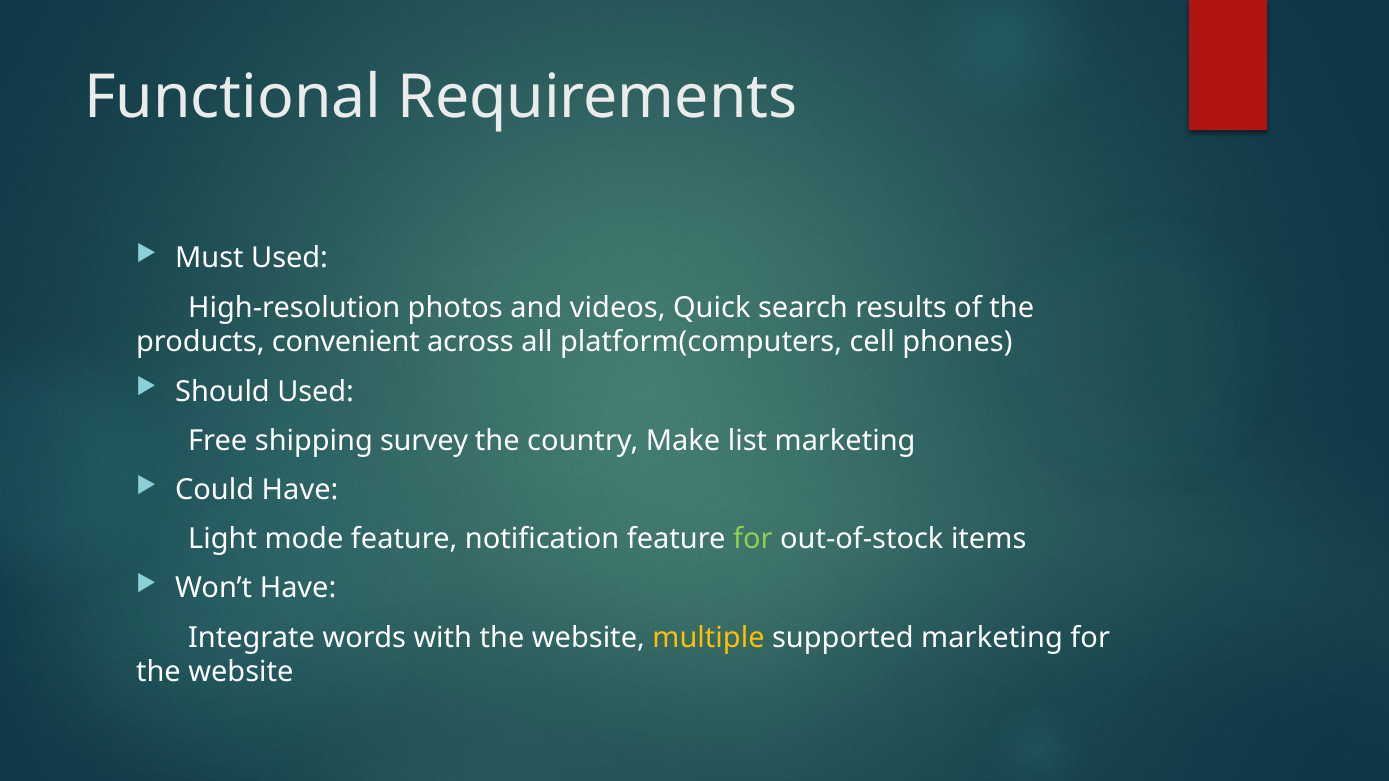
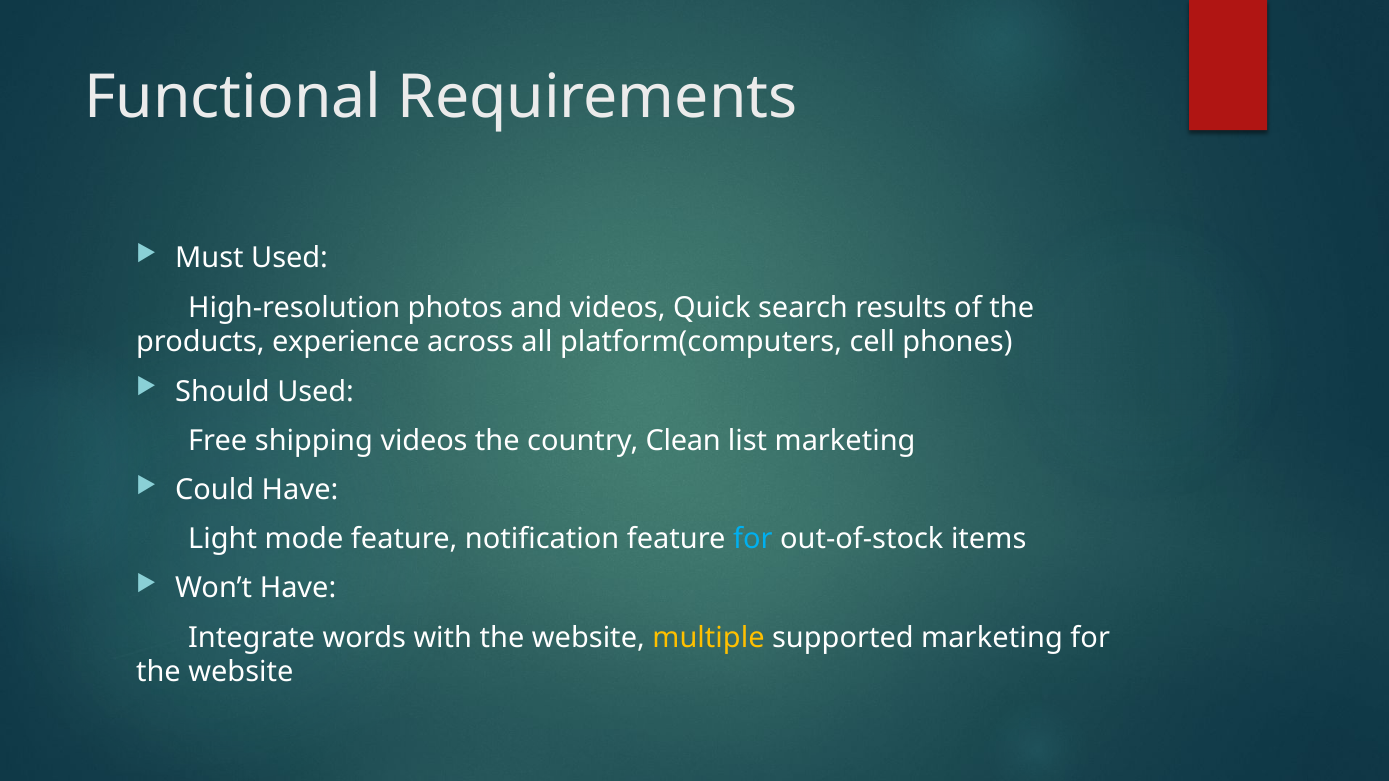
convenient: convenient -> experience (346, 342)
shipping survey: survey -> videos (424, 441)
Make: Make -> Clean (683, 441)
for colour: light green -> light blue (753, 539)
